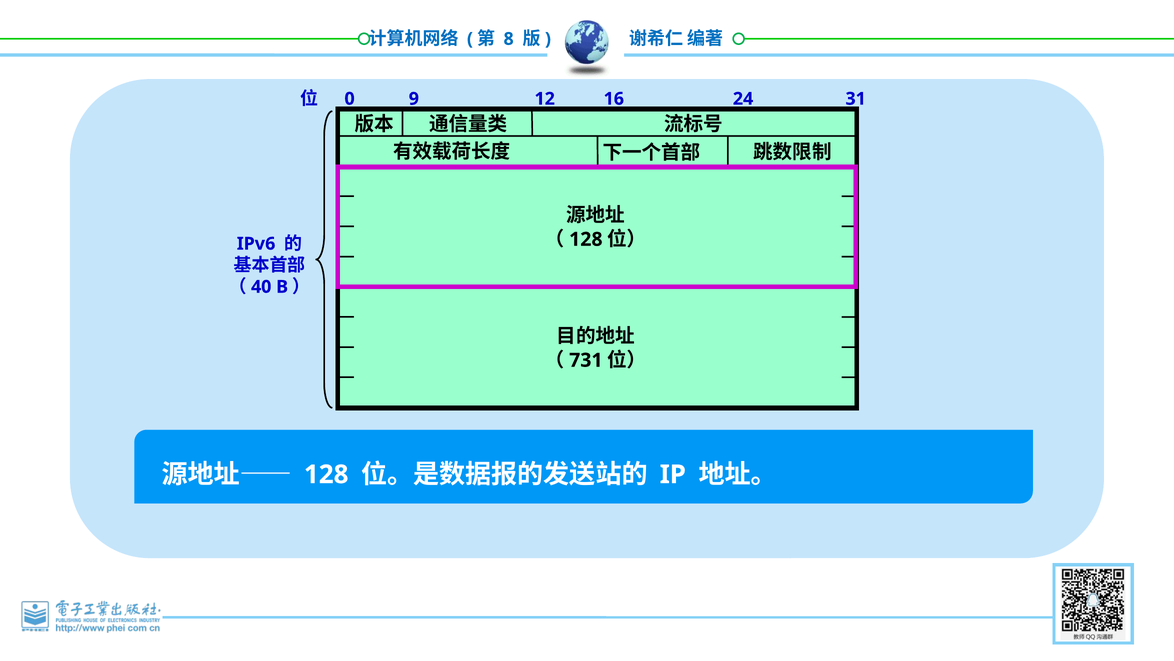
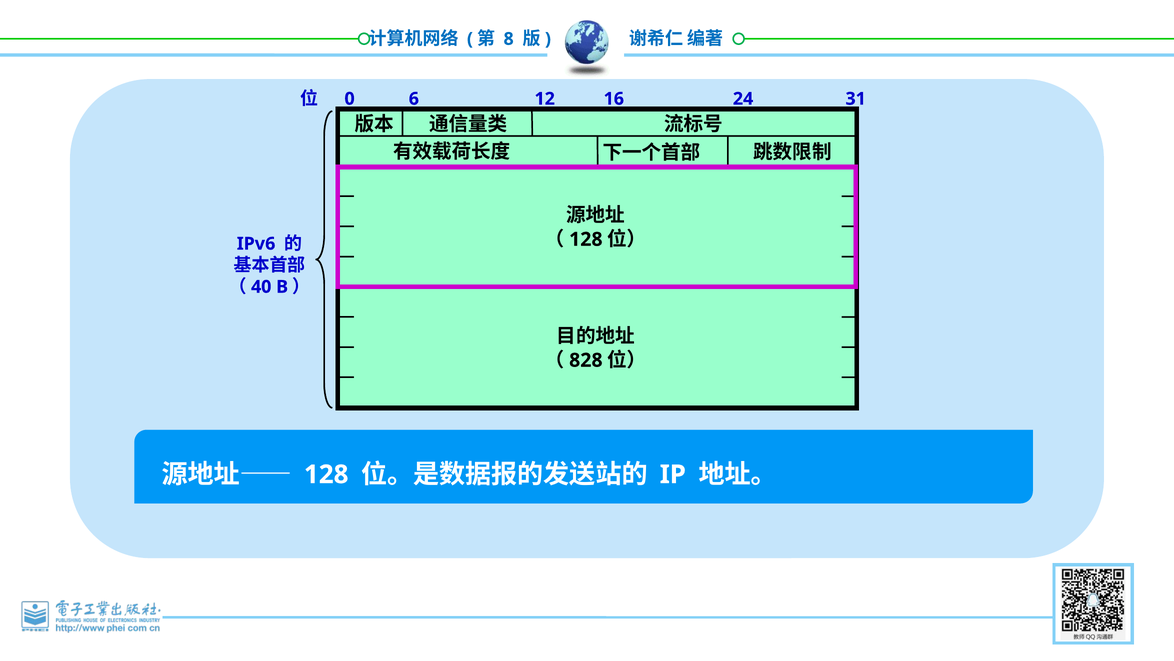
9: 9 -> 6 (414, 99)
731: 731 -> 828 (586, 360)
